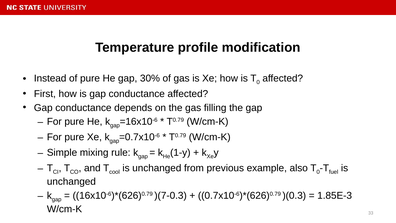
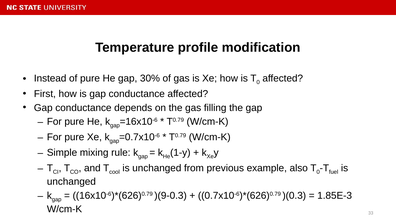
)(7-0.3: )(7-0.3 -> )(9-0.3 (171, 195)
